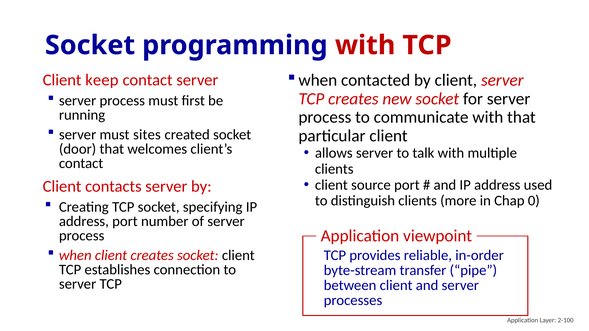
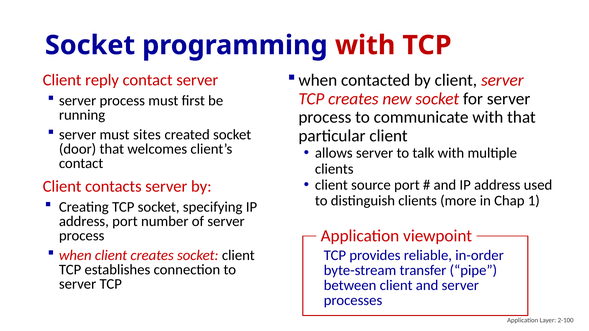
keep: keep -> reply (102, 80)
0: 0 -> 1 (534, 201)
